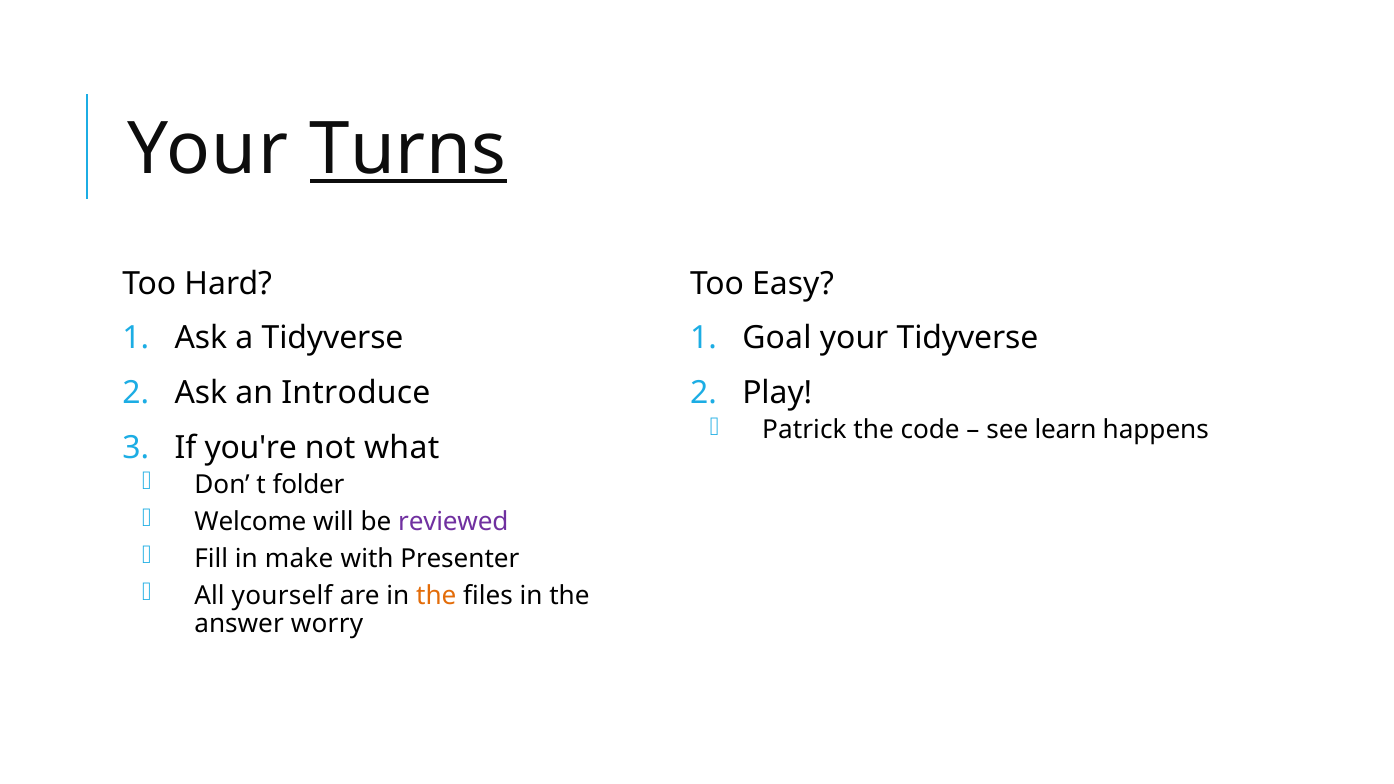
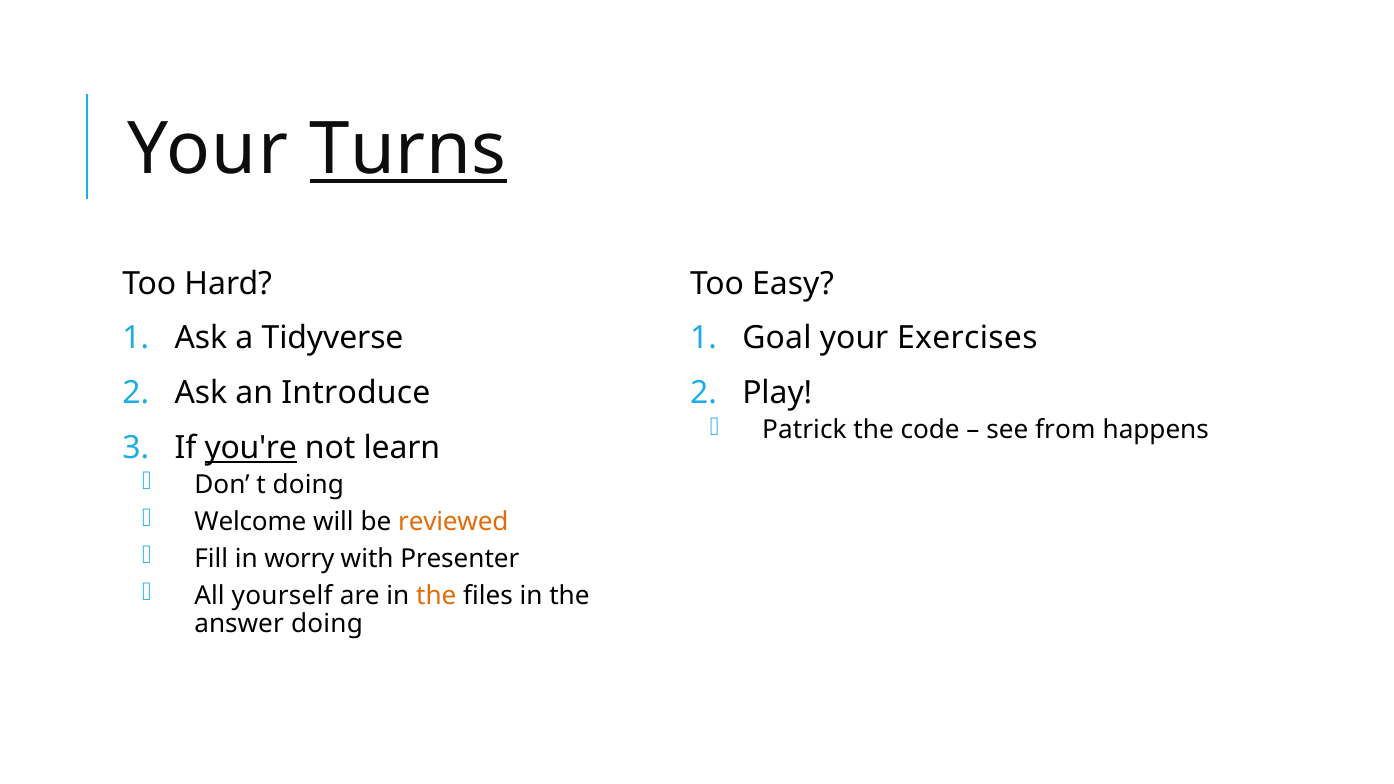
your Tidyverse: Tidyverse -> Exercises (967, 338)
learn: learn -> from (1065, 430)
you're underline: none -> present (251, 448)
what: what -> learn (402, 448)
t folder: folder -> doing (308, 485)
reviewed colour: purple -> orange (453, 522)
make: make -> worry (299, 559)
answer worry: worry -> doing (327, 624)
